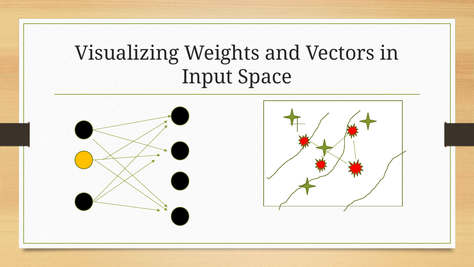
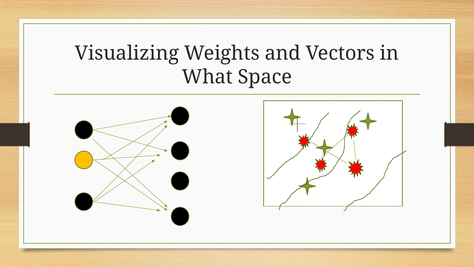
Input: Input -> What (207, 77)
